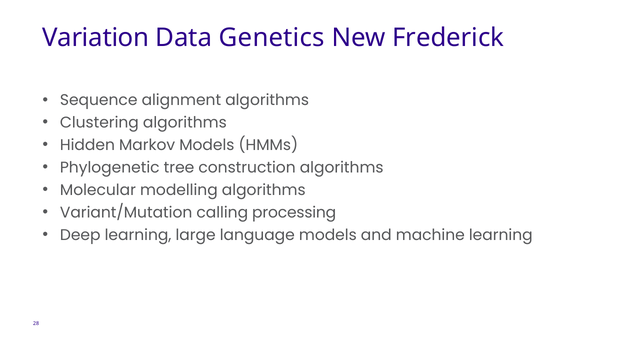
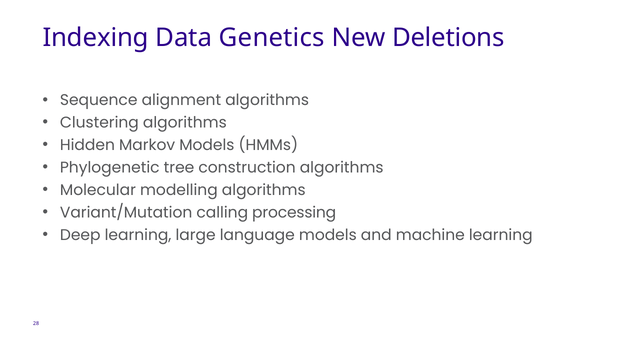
Variation: Variation -> Indexing (96, 38)
Frederick: Frederick -> Deletions (448, 38)
